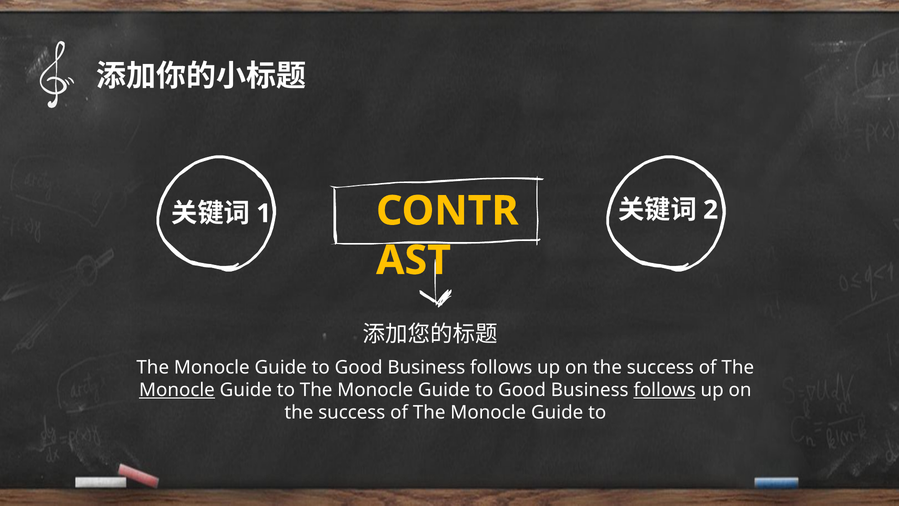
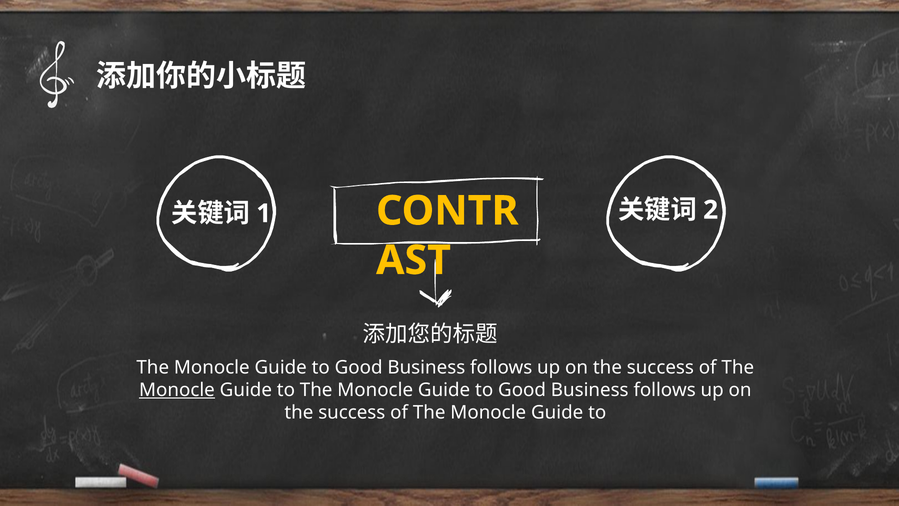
follows underline: present -> none (665, 390)
